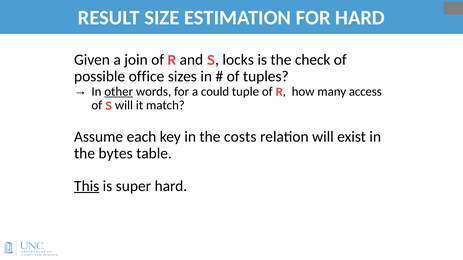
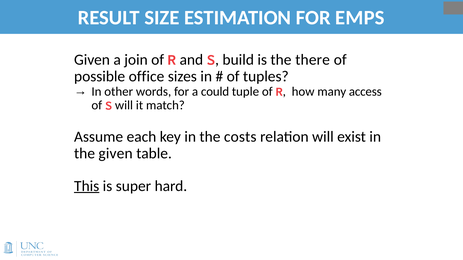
FOR HARD: HARD -> EMPS (360, 18)
locks: locks -> build (238, 60)
check: check -> there (313, 60)
other underline: present -> none (119, 92)
the bytes: bytes -> given (116, 154)
